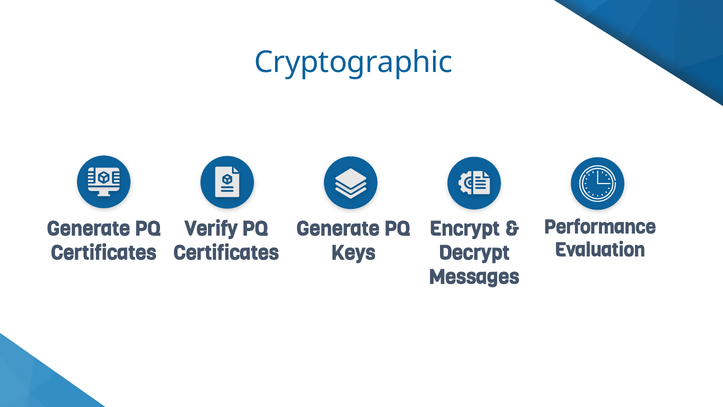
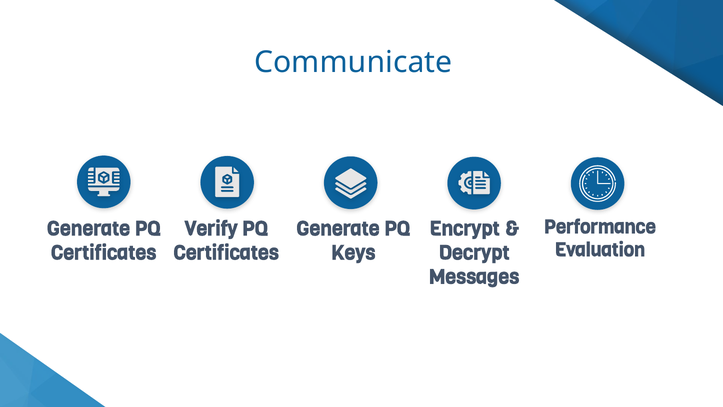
Cryptographic: Cryptographic -> Communicate (353, 62)
